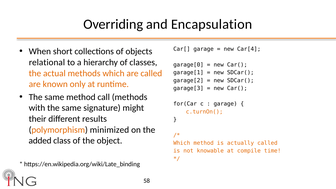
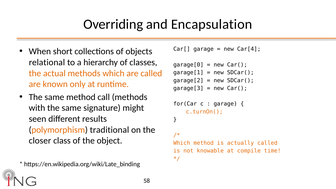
their: their -> seen (38, 119)
minimized: minimized -> traditional (109, 130)
added: added -> closer (40, 141)
